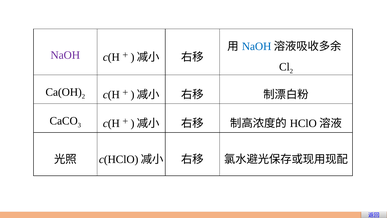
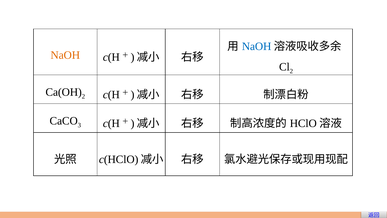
NaOH colour: purple -> orange (65, 55)
